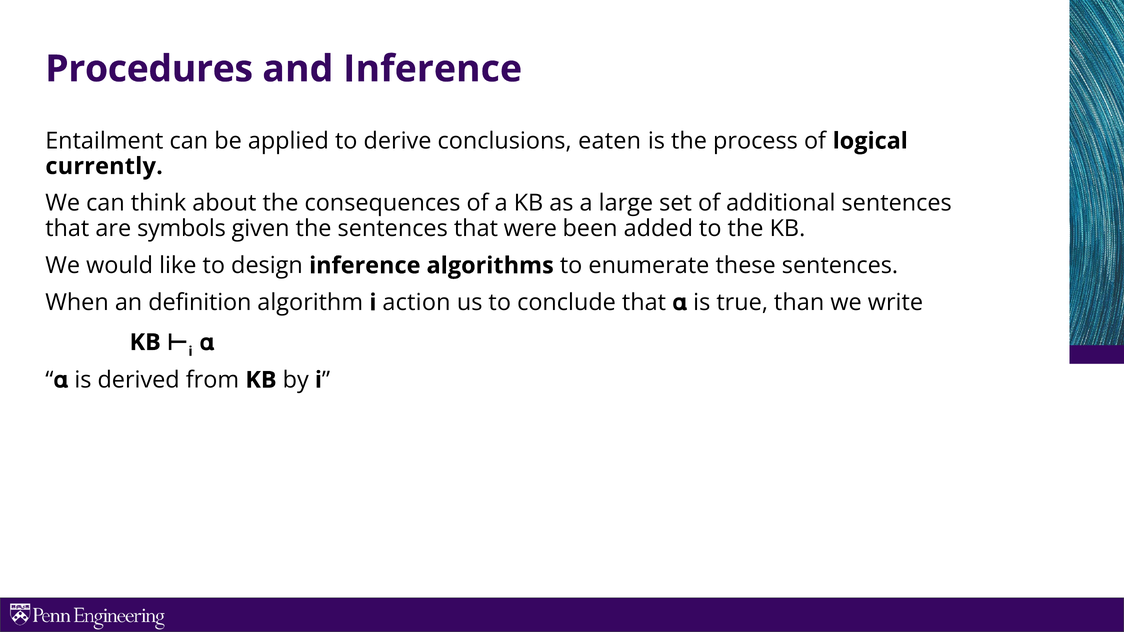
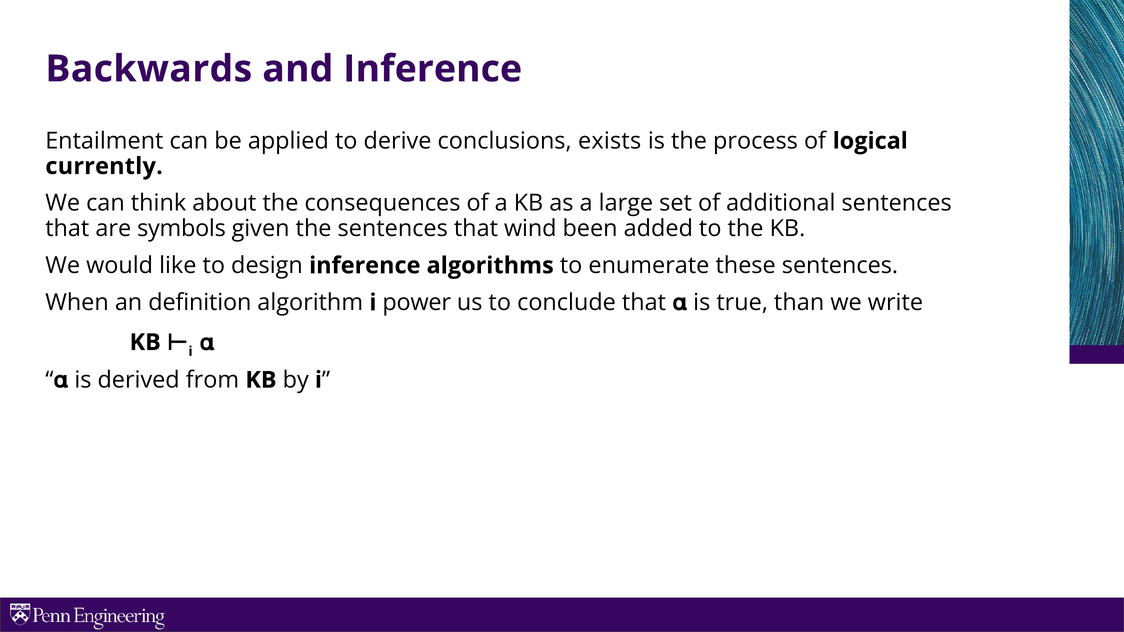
Procedures: Procedures -> Backwards (149, 69)
eaten: eaten -> exists (610, 141)
were: were -> wind (530, 229)
action: action -> power (417, 303)
